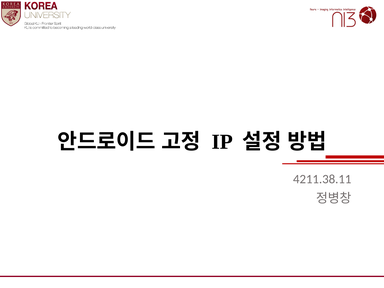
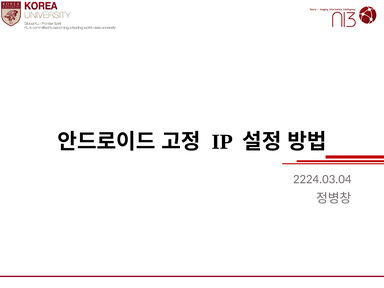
4211.38.11: 4211.38.11 -> 2224.03.04 (322, 179)
